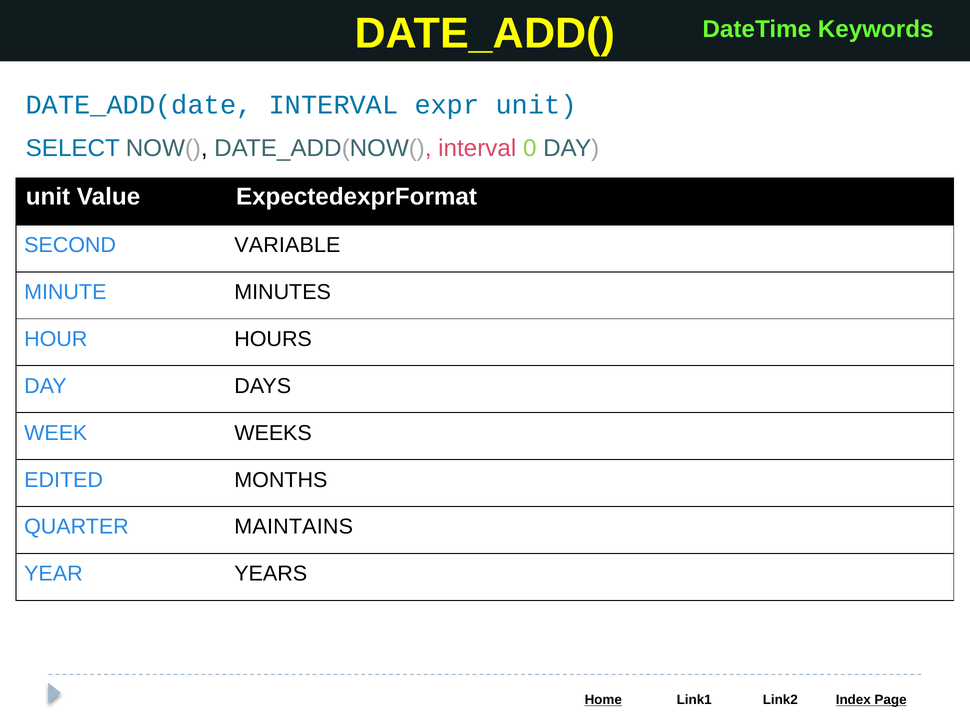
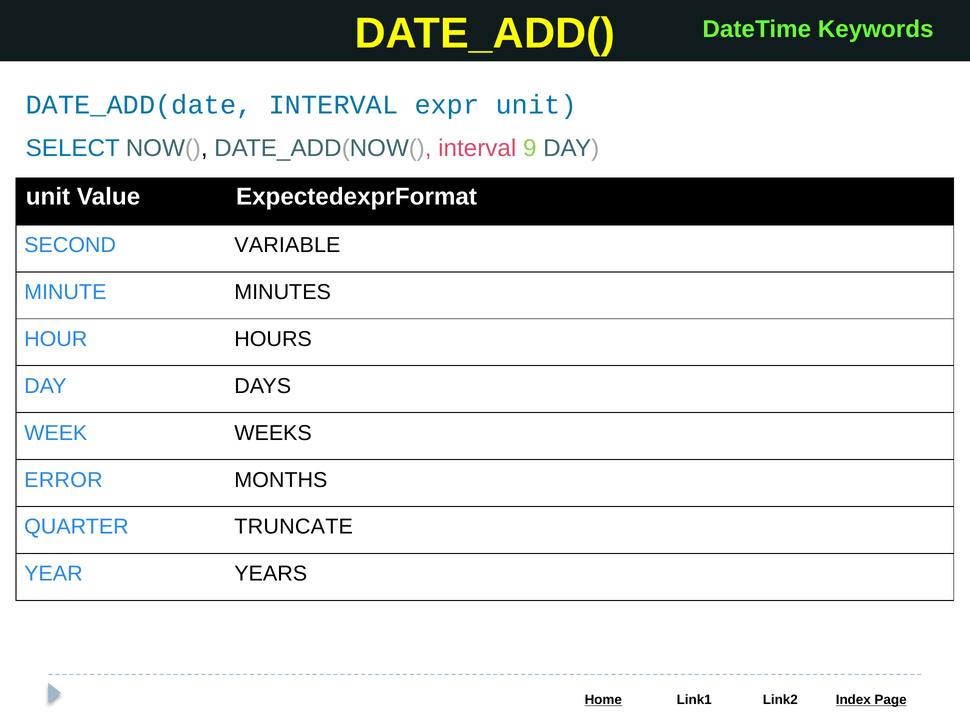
0: 0 -> 9 (530, 148)
EDITED: EDITED -> ERROR (63, 480)
MAINTAINS: MAINTAINS -> TRUNCATE (294, 526)
